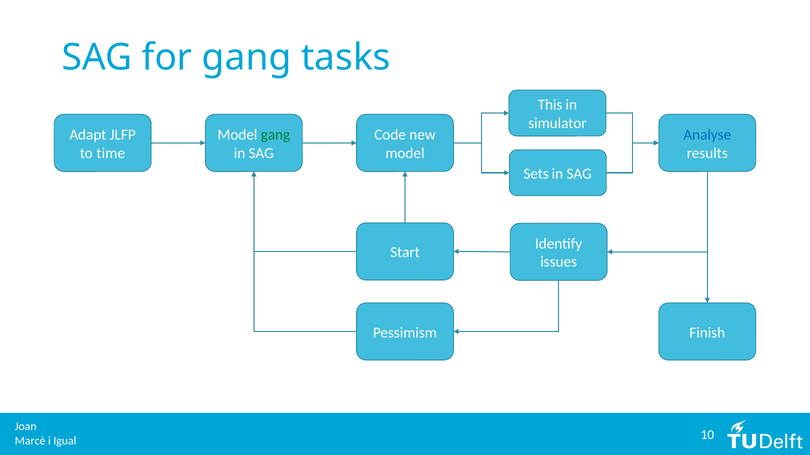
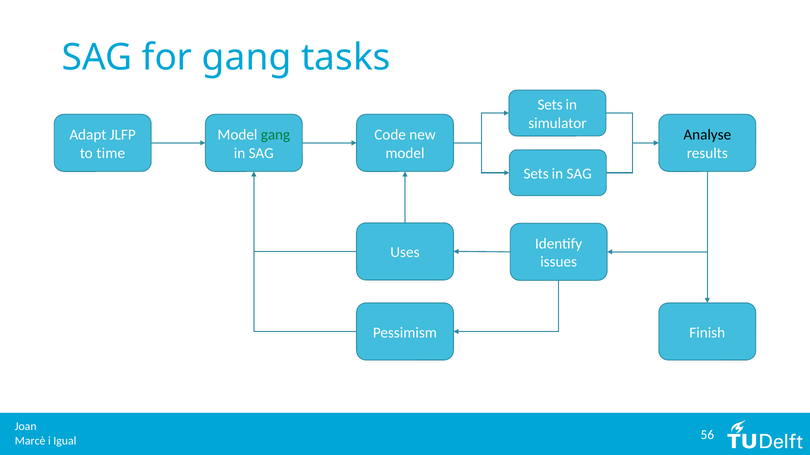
This: This -> Sets (550, 105)
Analyse colour: blue -> black (707, 135)
Start: Start -> Uses (405, 253)
10: 10 -> 56 (707, 435)
